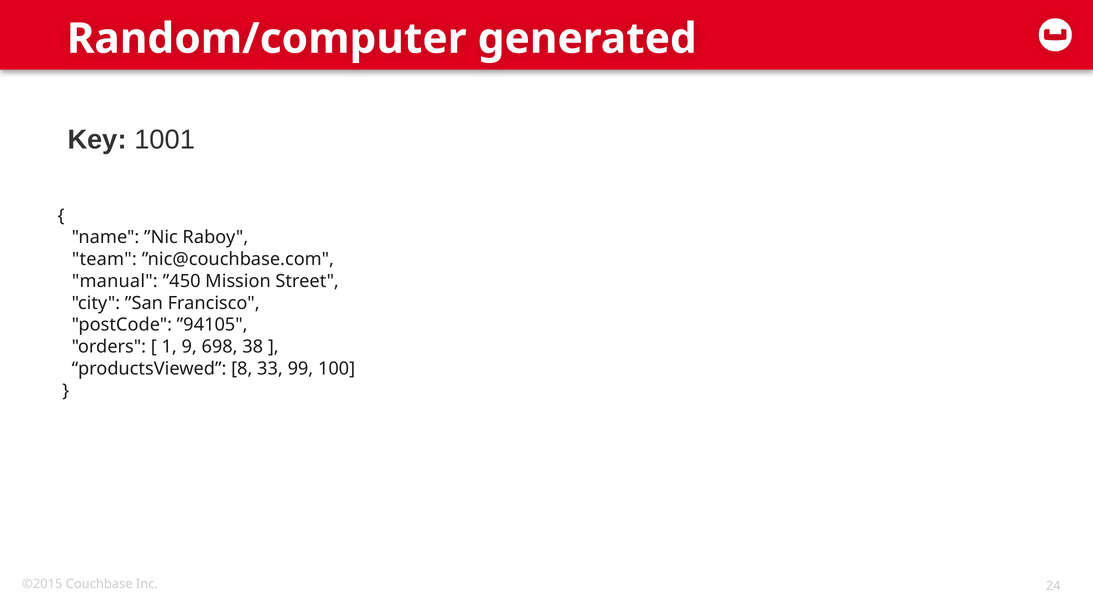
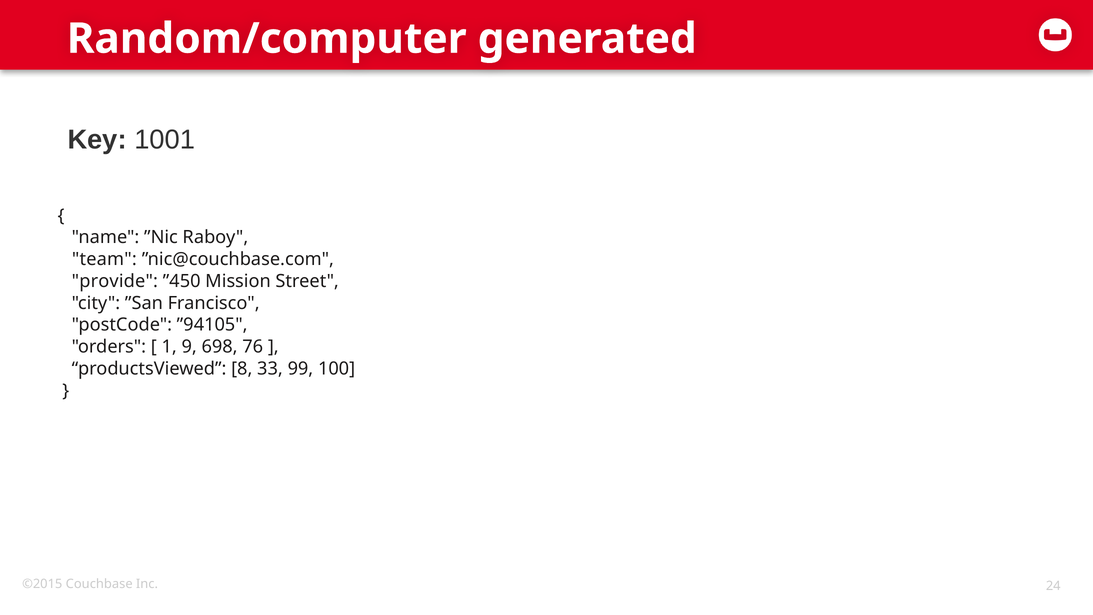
manual: manual -> provide (115, 281)
38: 38 -> 76 (253, 347)
